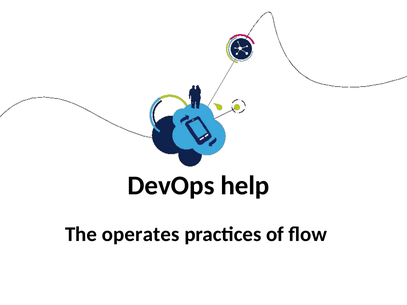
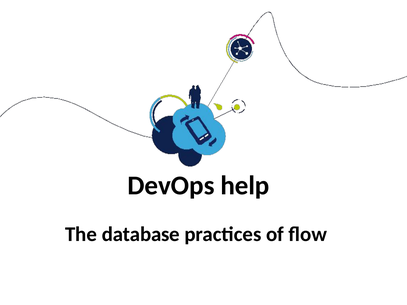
operates: operates -> database (141, 234)
